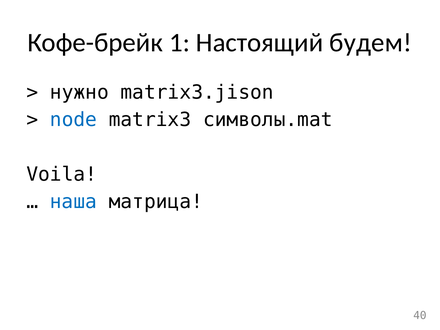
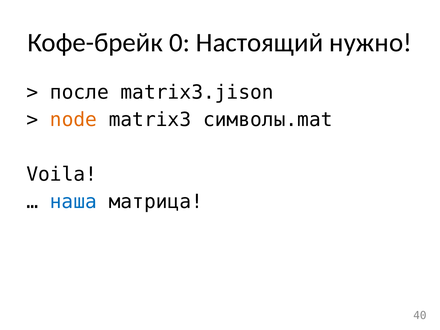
1: 1 -> 0 (179, 43)
будем: будем -> нужно (371, 43)
нужно: нужно -> после (79, 92)
node colour: blue -> orange (73, 120)
